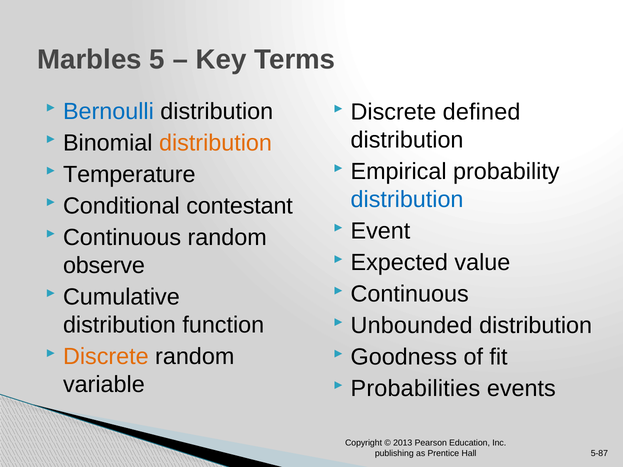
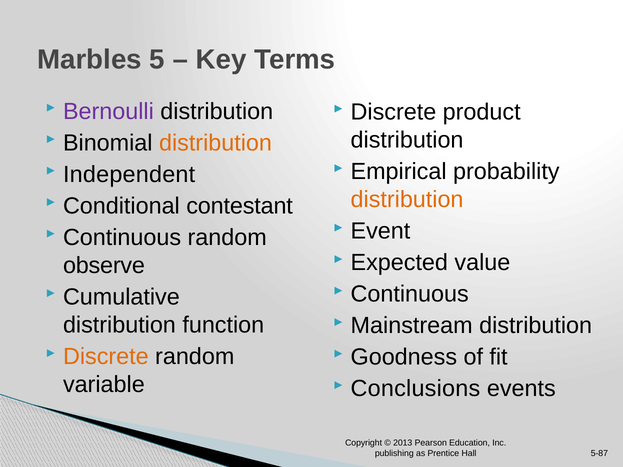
Bernoulli colour: blue -> purple (108, 111)
defined: defined -> product (482, 112)
Temperature: Temperature -> Independent (129, 174)
distribution colour: blue -> orange (407, 200)
Unbounded: Unbounded -> Mainstream (412, 326)
Probabilities: Probabilities -> Conclusions (415, 389)
